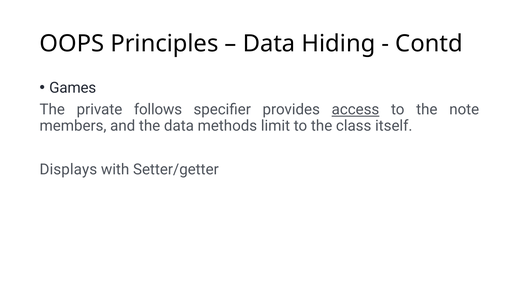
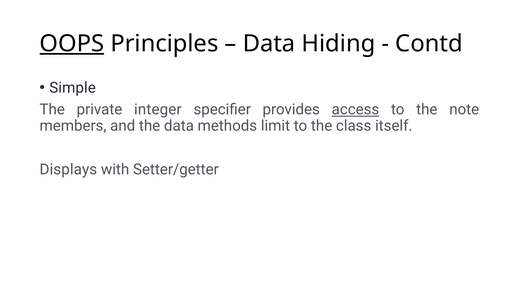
OOPS underline: none -> present (72, 44)
Games: Games -> Simple (73, 88)
follows: follows -> integer (158, 110)
